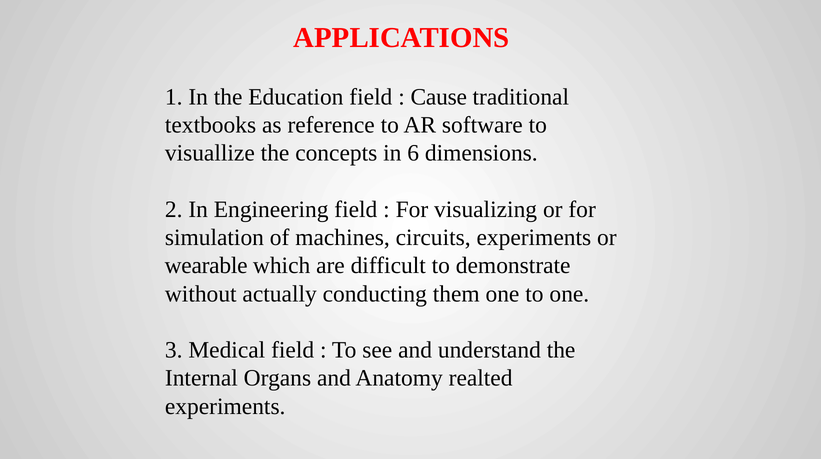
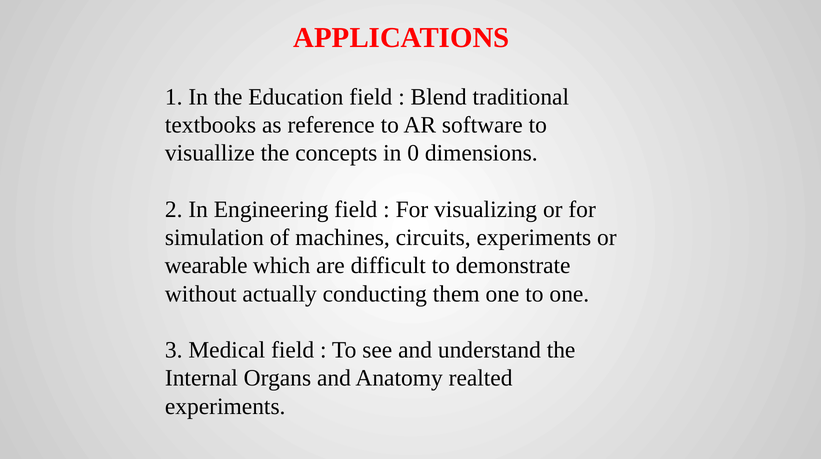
Cause: Cause -> Blend (439, 97)
6: 6 -> 0 (413, 153)
